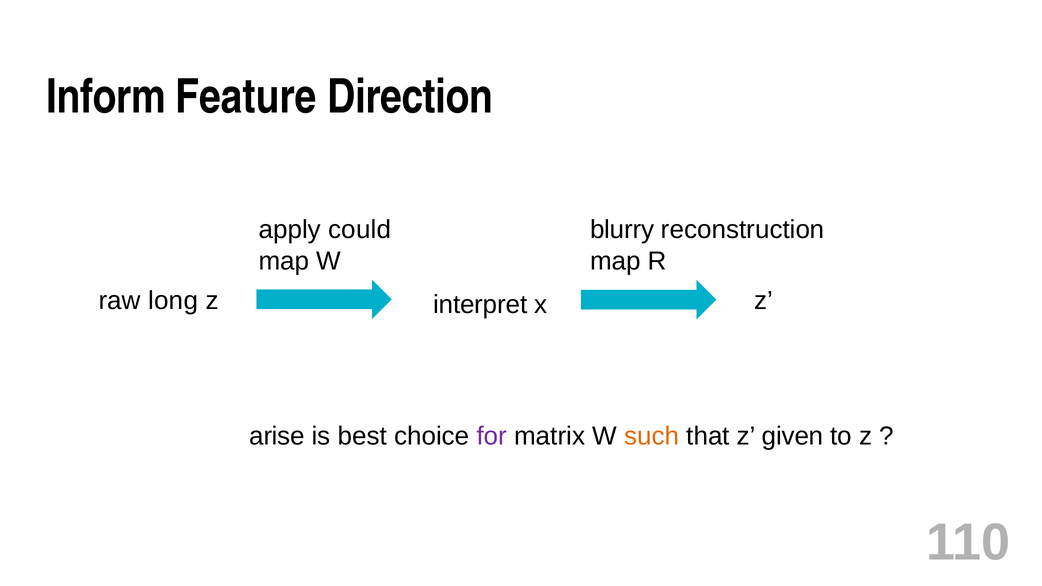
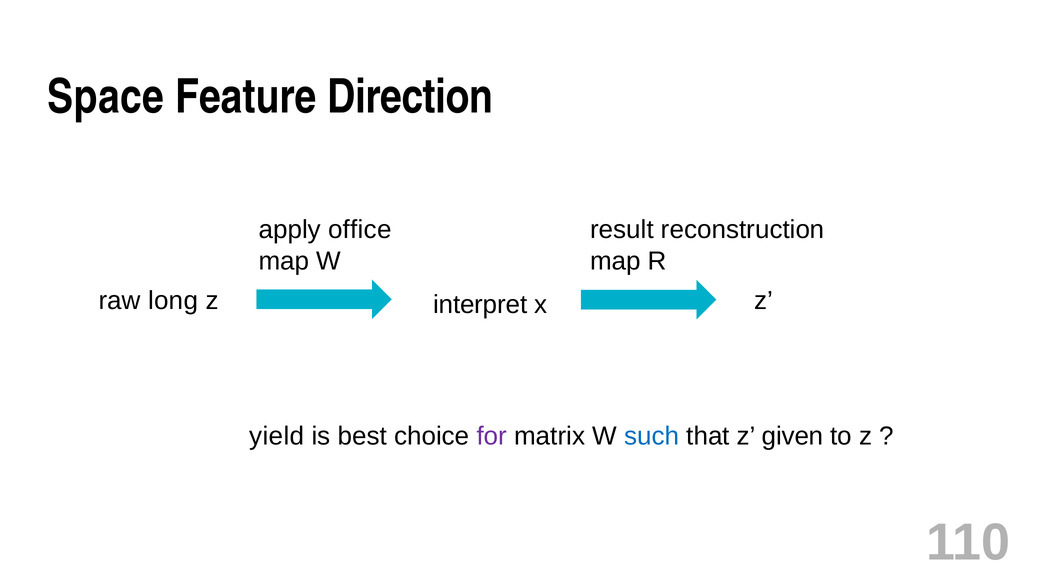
Inform: Inform -> Space (106, 97)
could: could -> office (360, 230)
blurry: blurry -> result (622, 230)
arise: arise -> yield (277, 436)
such colour: orange -> blue (652, 436)
